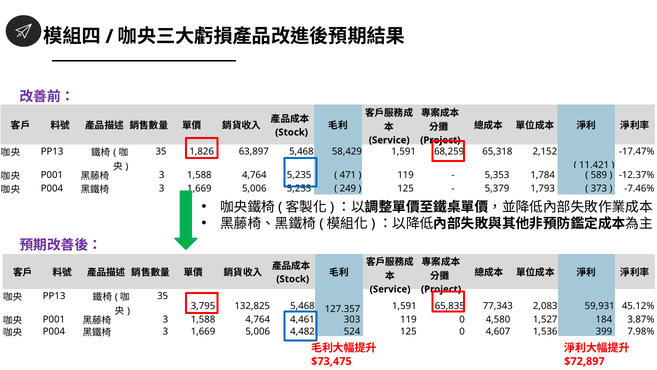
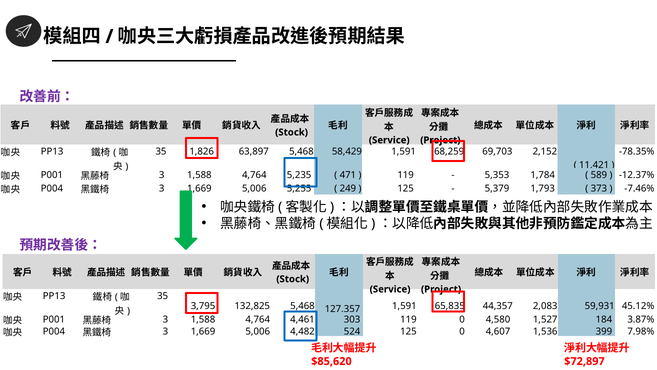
65,318: 65,318 -> 69,703 (497, 152)
-17.47%: -17.47% -> -78.35% (637, 152)
77,343: 77,343 -> 44,357 (498, 306)
$73,475: $73,475 -> $85,620 (331, 361)
